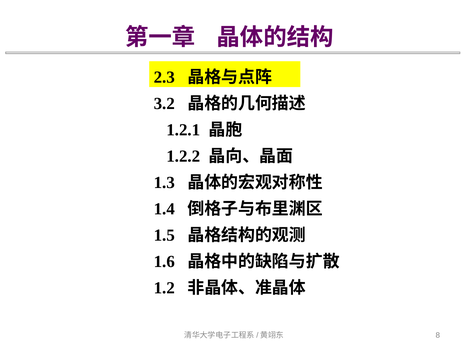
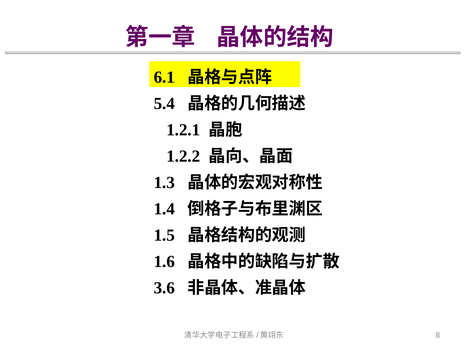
2.3: 2.3 -> 6.1 (164, 77)
3.2: 3.2 -> 5.4 (164, 104)
1.2: 1.2 -> 3.6 (164, 288)
